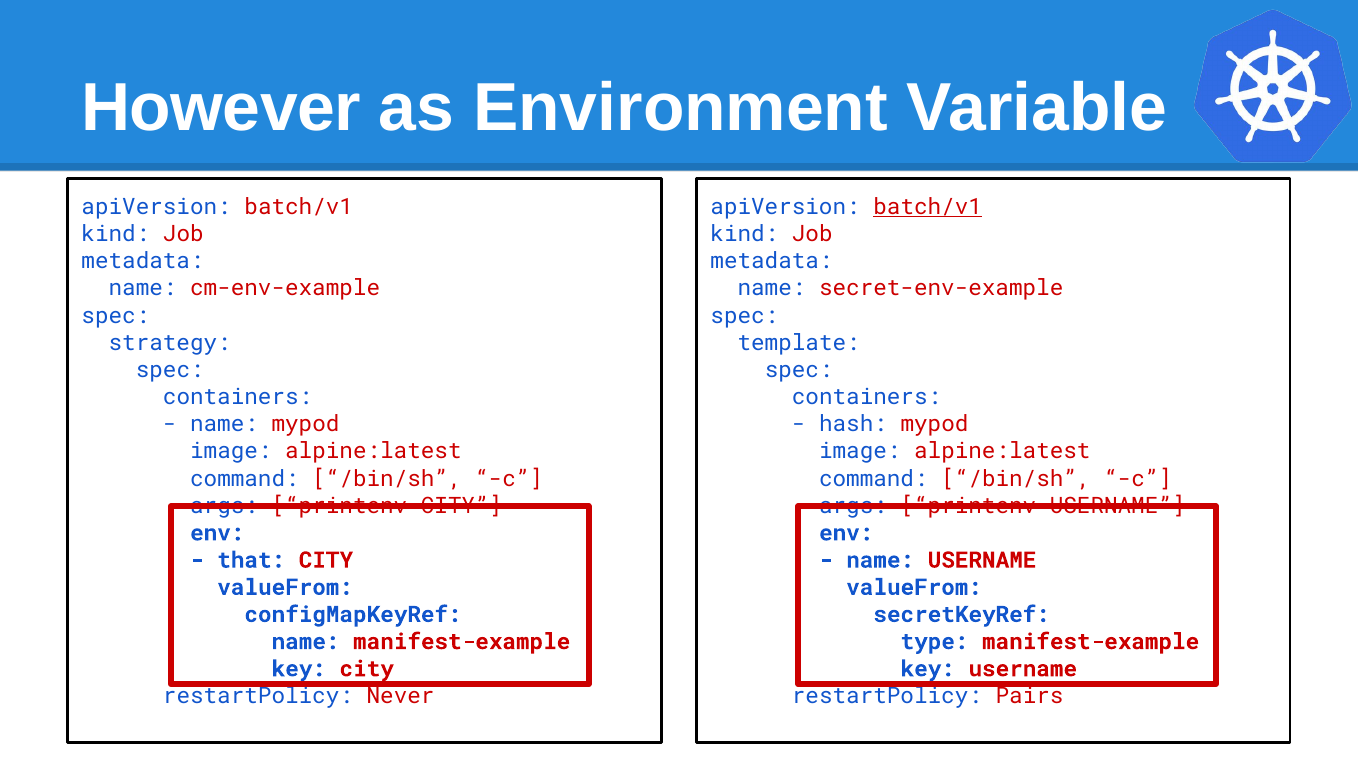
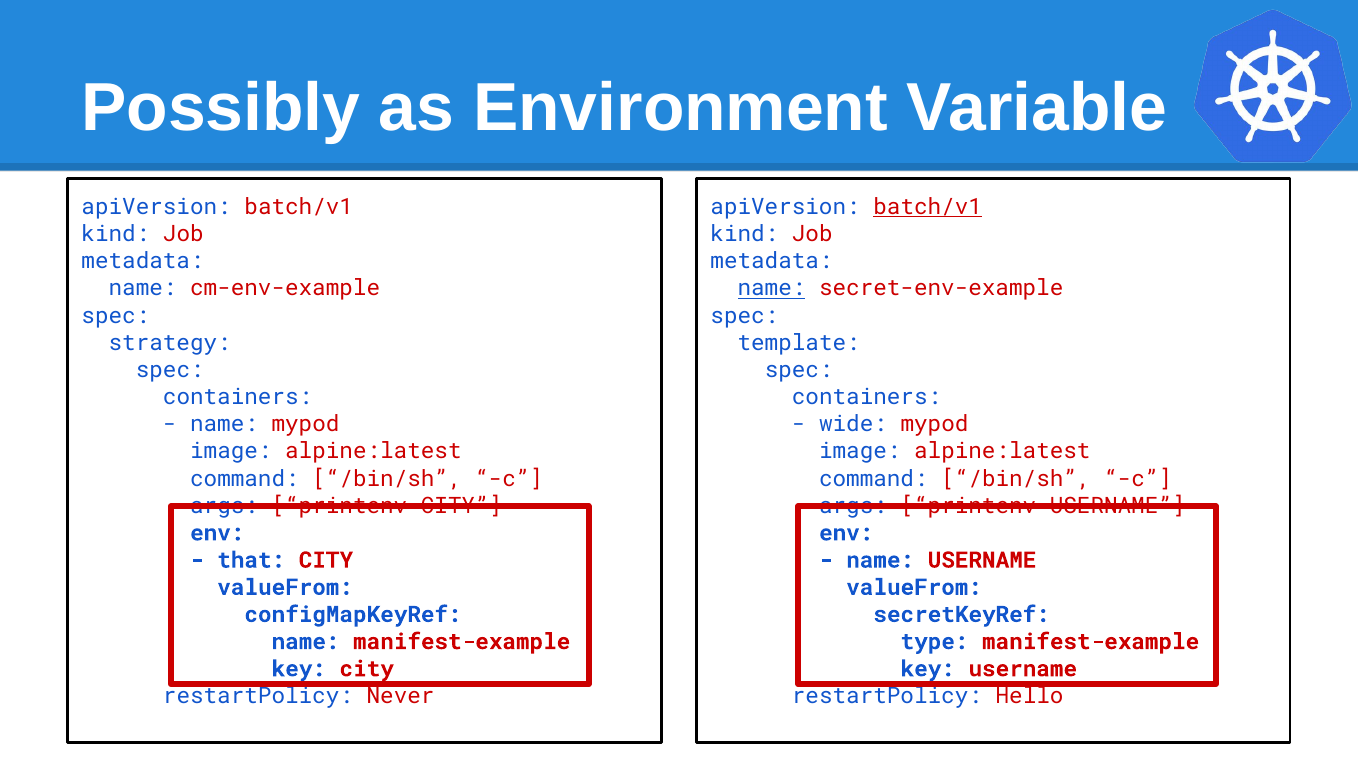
However: However -> Possibly (221, 108)
name underline: none -> present (772, 288)
hash: hash -> wide (853, 424)
Pairs: Pairs -> Hello (1030, 696)
